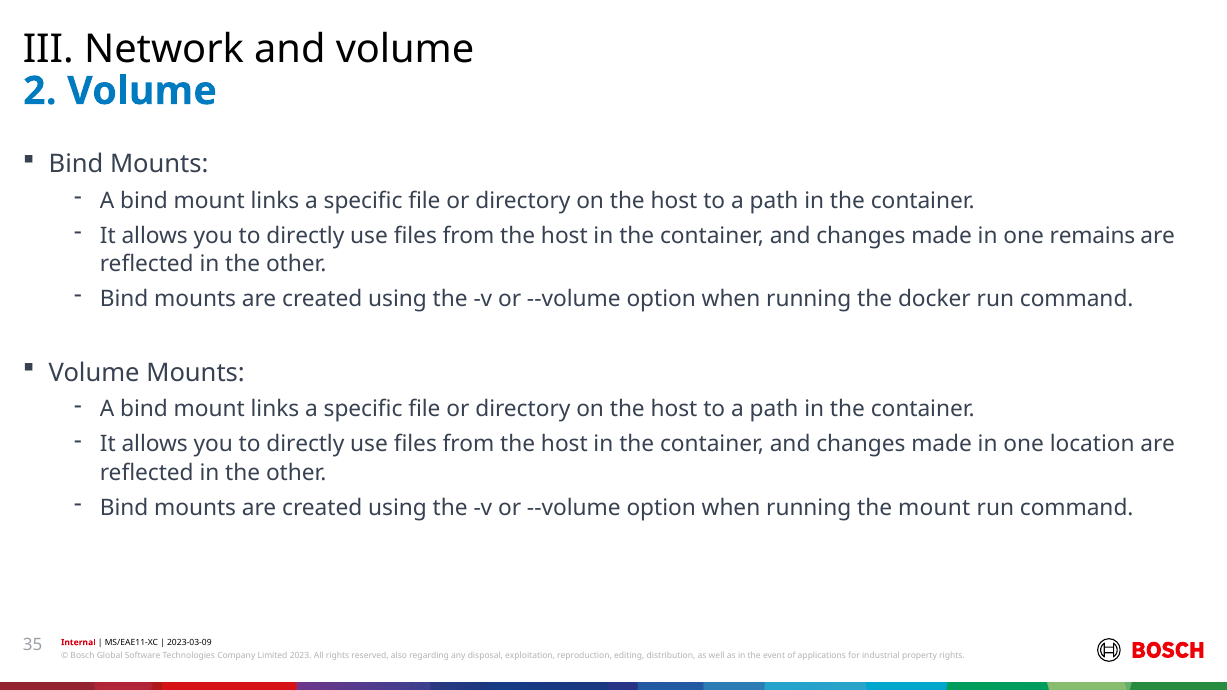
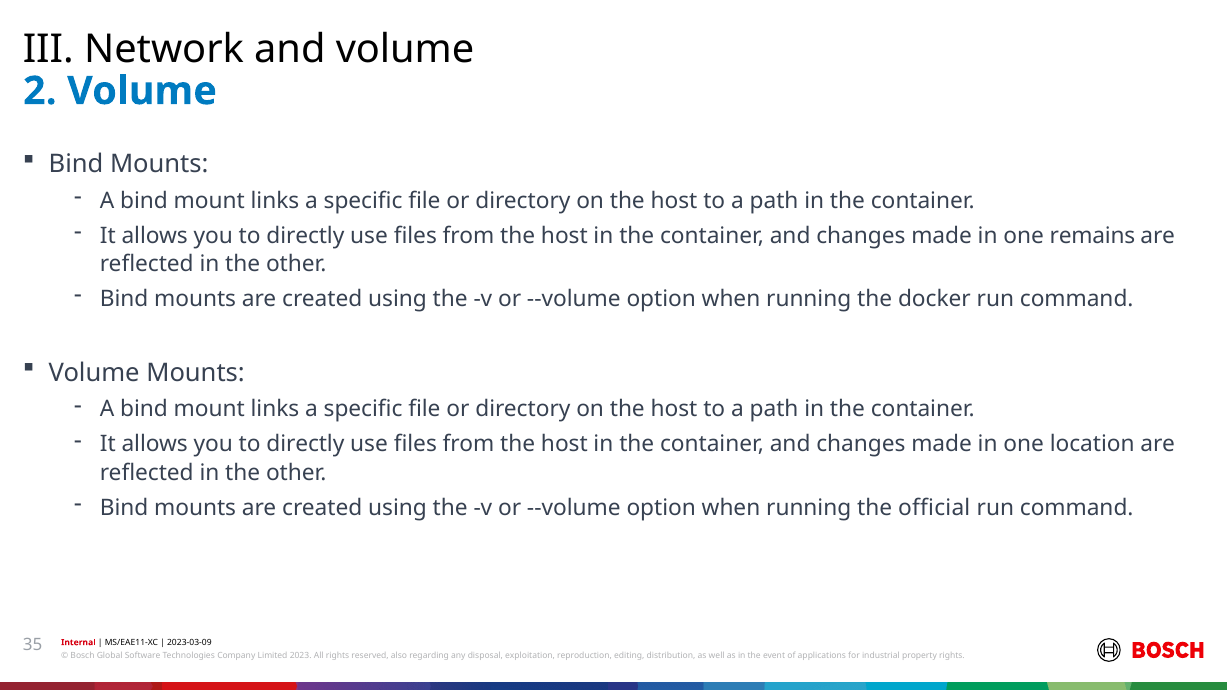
the mount: mount -> official (934, 508)
